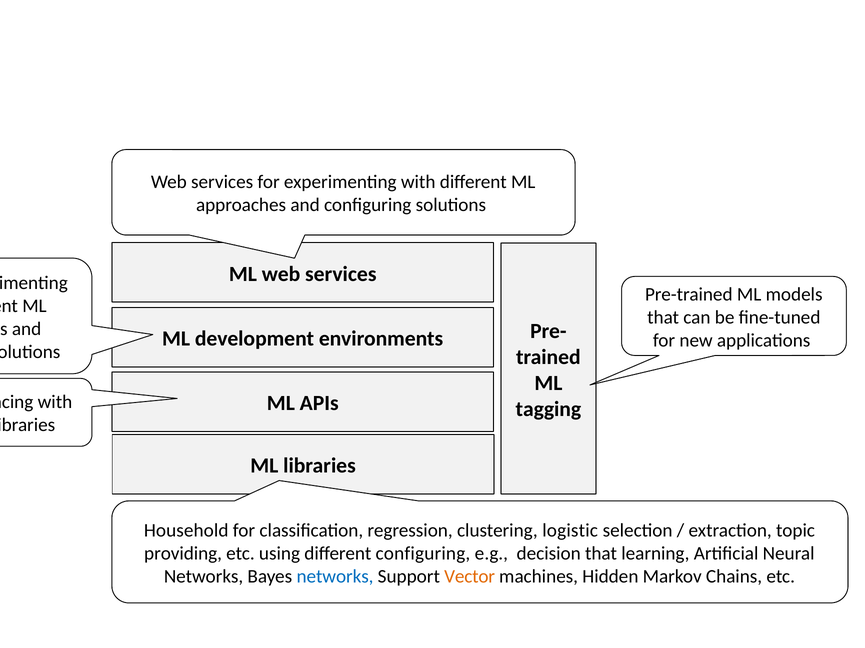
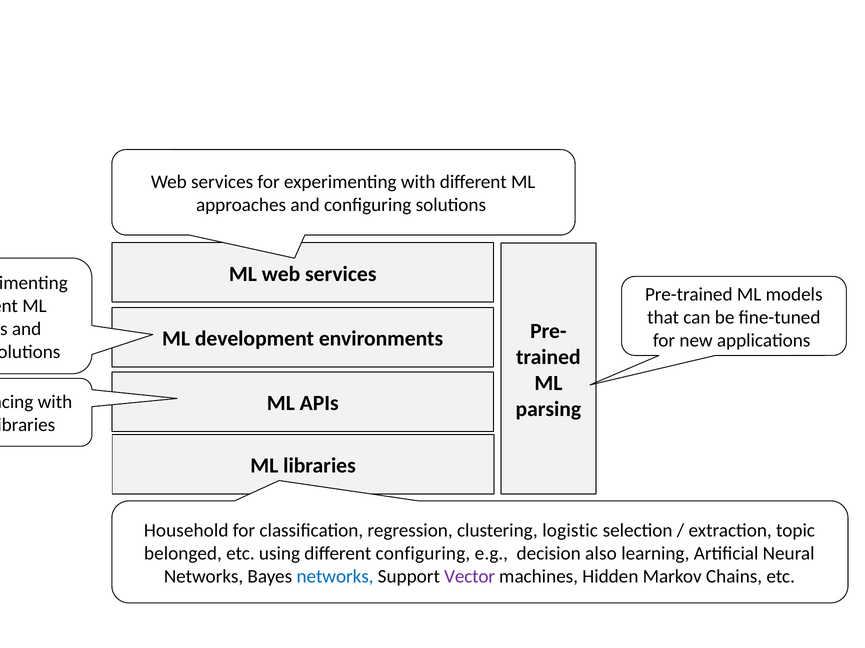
tagging: tagging -> parsing (548, 409)
providing: providing -> belonged (183, 554)
decision that: that -> also (601, 554)
Vector colour: orange -> purple (470, 577)
